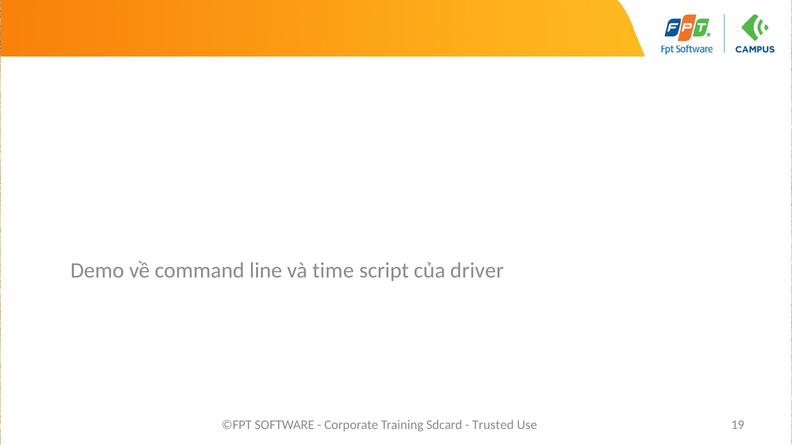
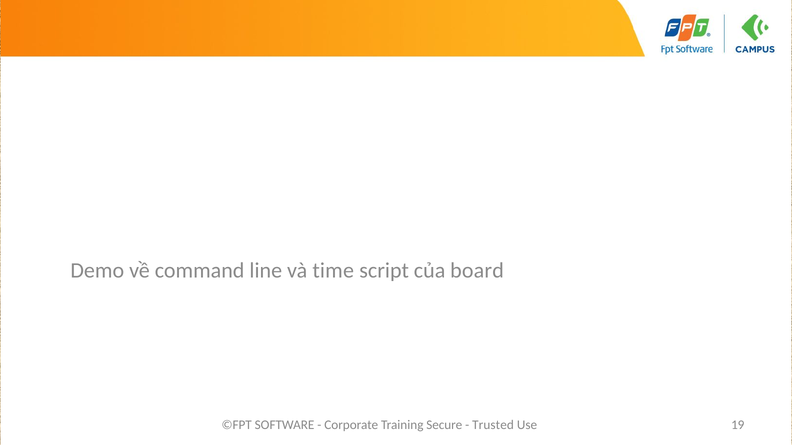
driver: driver -> board (477, 271)
Sdcard: Sdcard -> Secure (444, 426)
